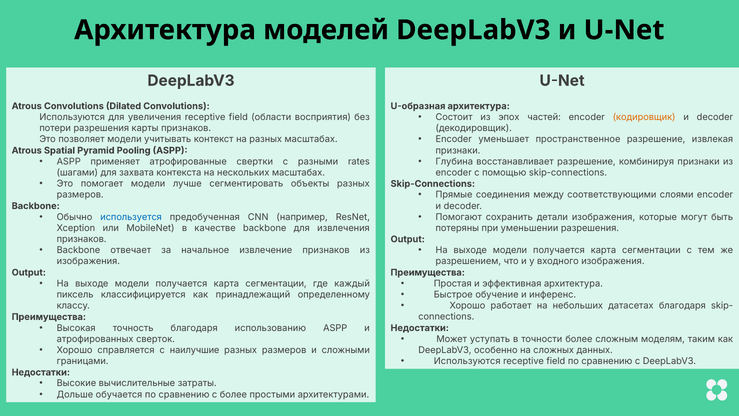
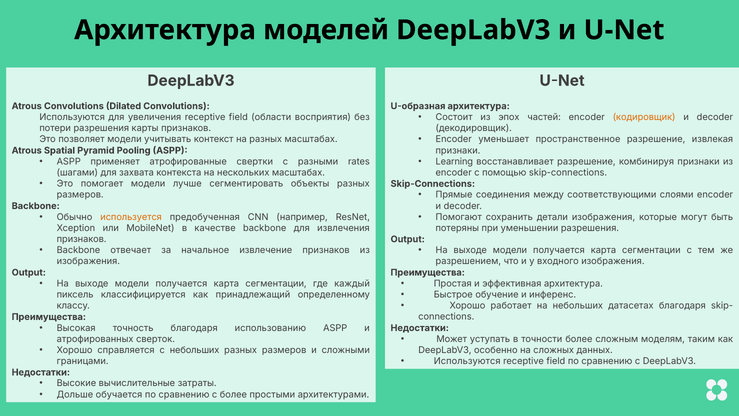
Глубина: Глубина -> Learning (454, 161)
используется colour: blue -> orange (131, 217)
с наилучшие: наилучшие -> небольших (195, 350)
